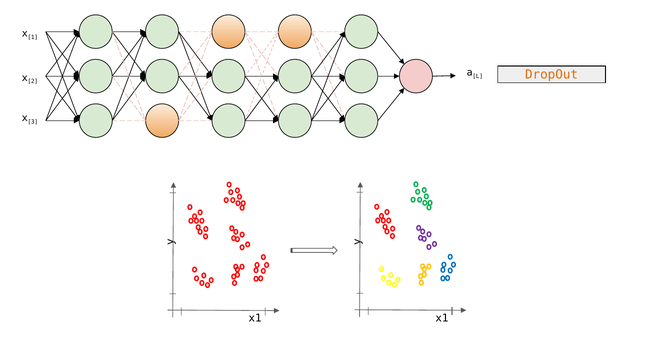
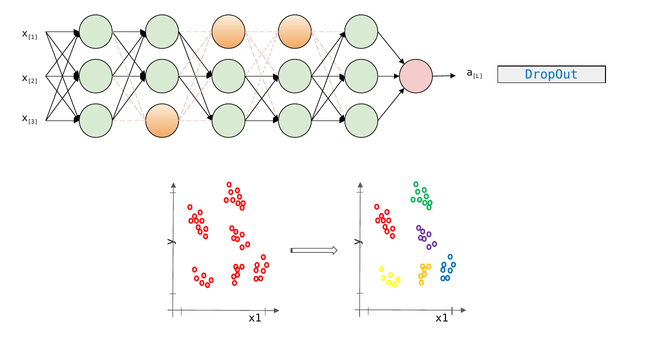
DropOut colour: orange -> blue (552, 74)
